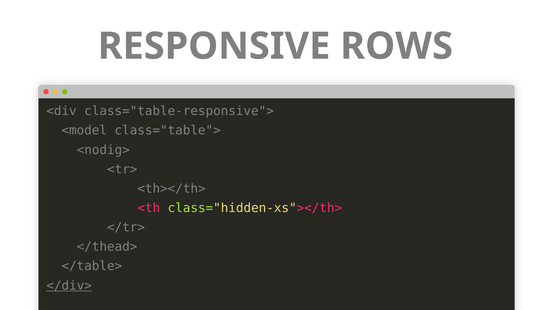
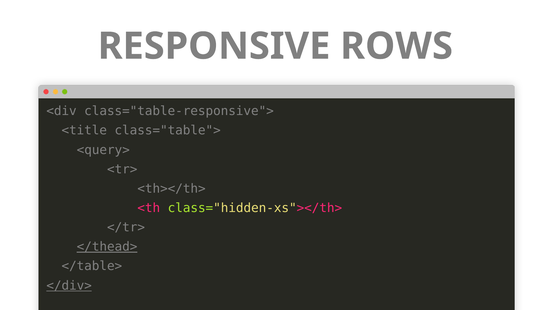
<model: <model -> <title (84, 130)
<nodig>: <nodig> -> <query> (103, 150)
</thead> underline: none -> present (107, 247)
